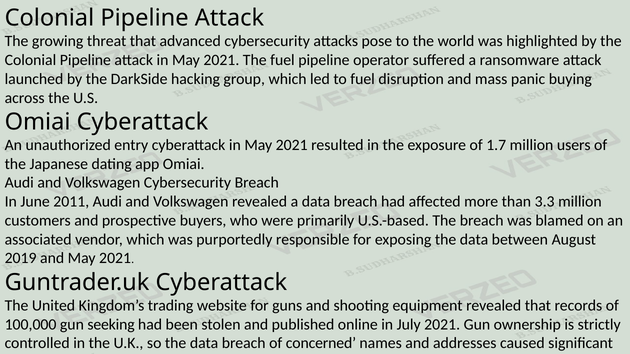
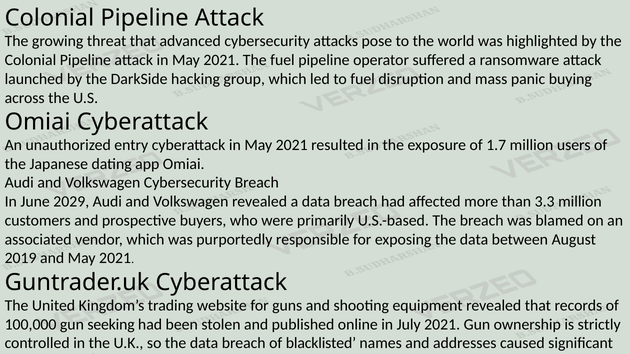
2011: 2011 -> 2029 (71, 202)
concerned: concerned -> blacklisted (321, 344)
